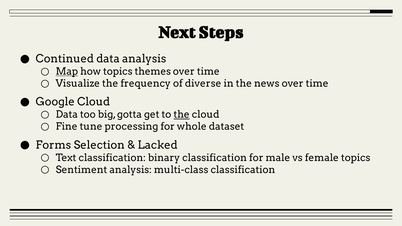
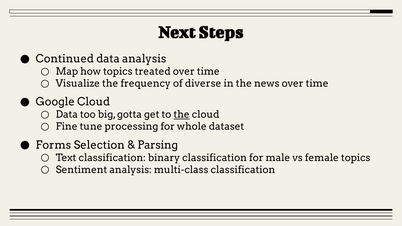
Map underline: present -> none (67, 72)
themes: themes -> treated (153, 72)
Lacked: Lacked -> Parsing (158, 145)
